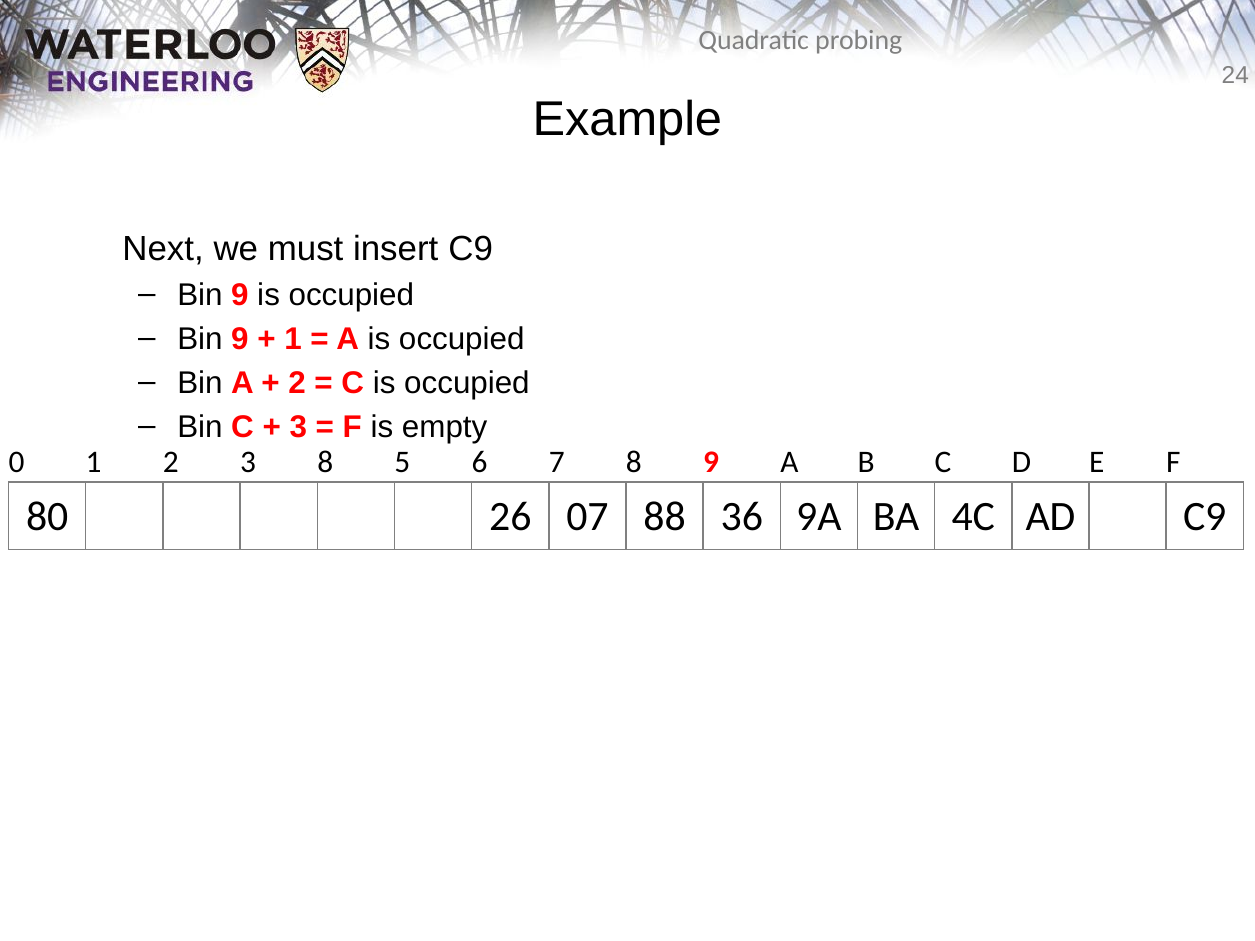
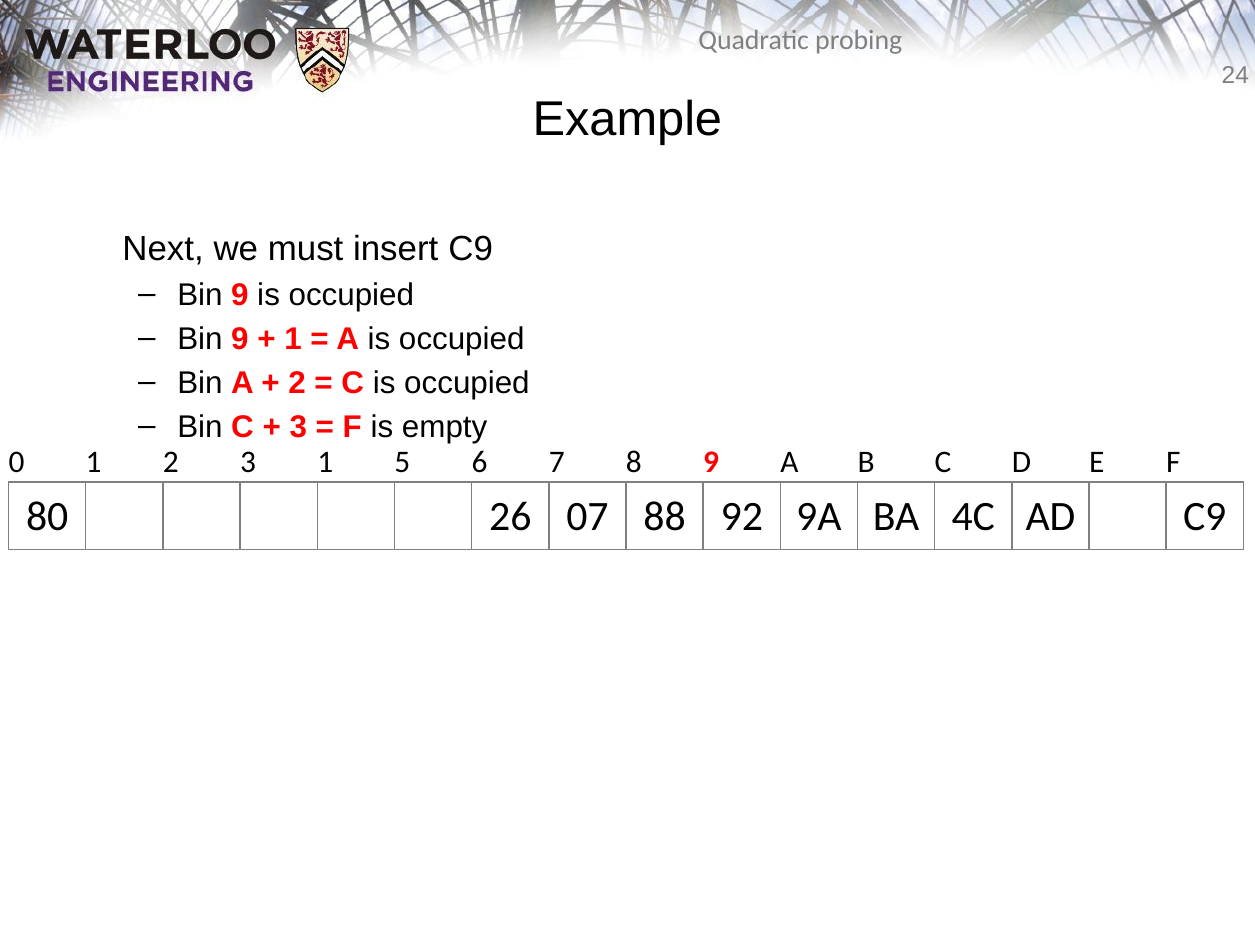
3 8: 8 -> 1 (325, 462)
36: 36 -> 92 (742, 516)
